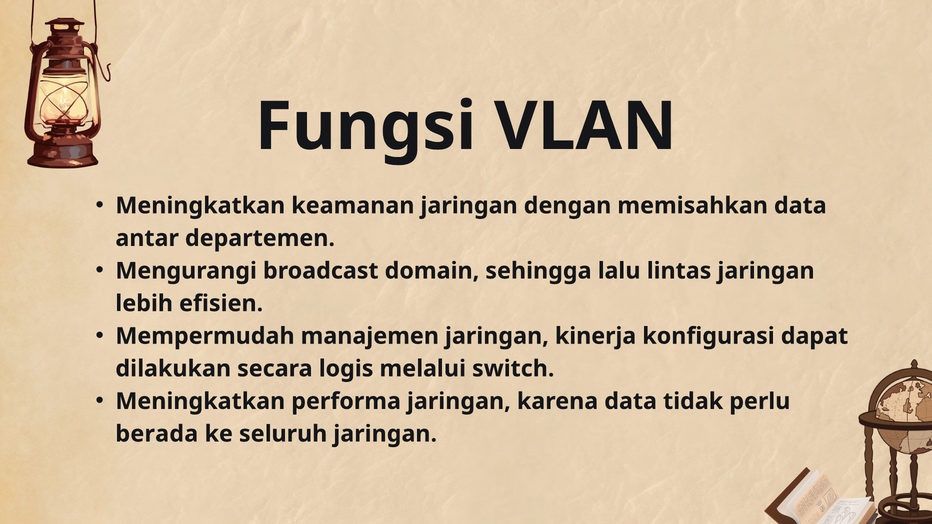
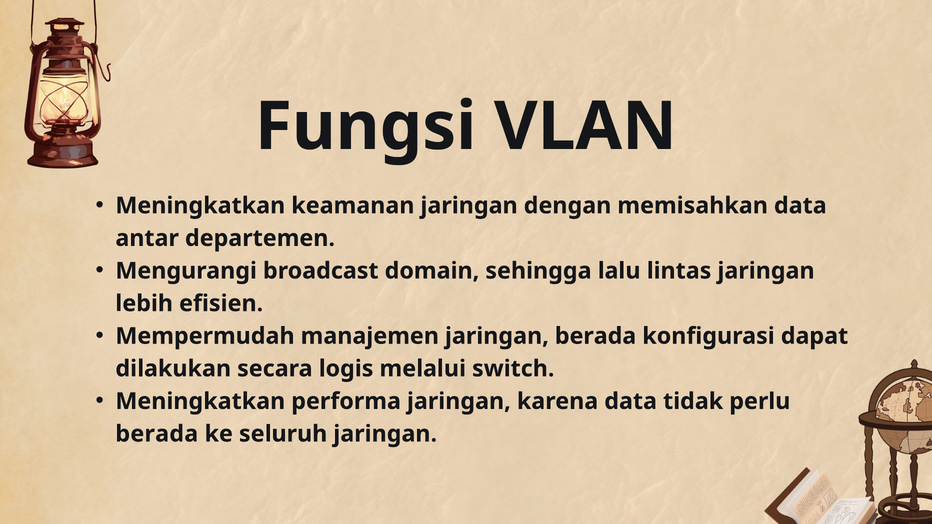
jaringan kinerja: kinerja -> berada (596, 336)
